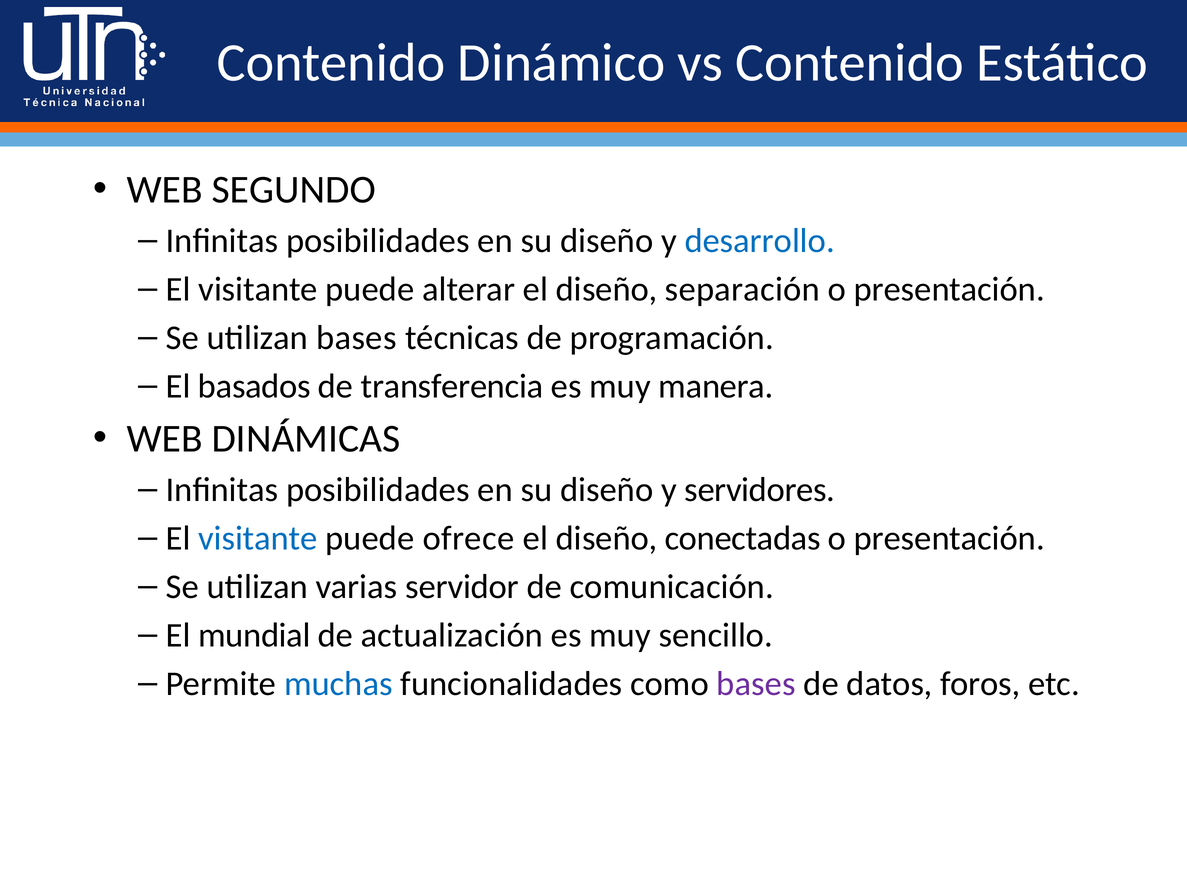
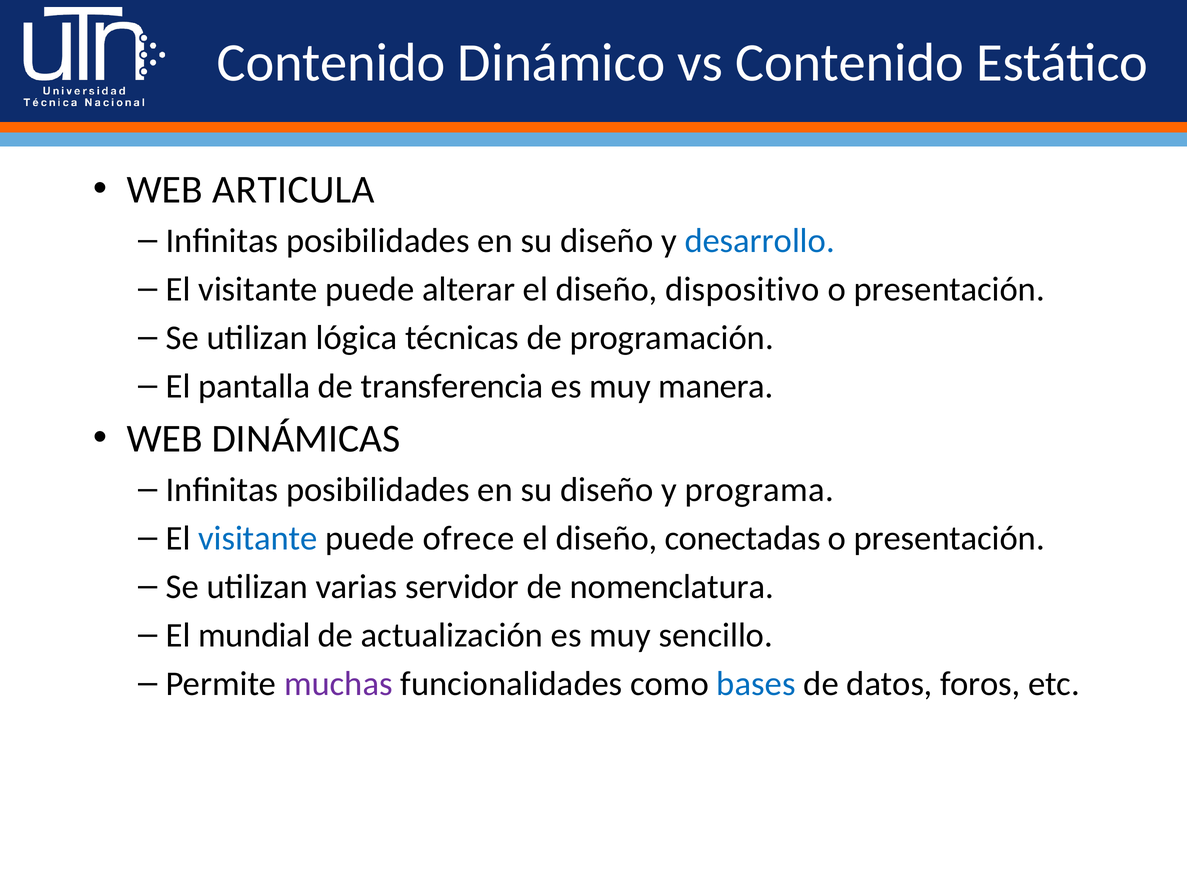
SEGUNDO: SEGUNDO -> ARTICULA (294, 190)
separación: separación -> dispositivo (742, 289)
utilizan bases: bases -> lógica (357, 338)
basados: basados -> pantalla (254, 386)
servidores: servidores -> programa (759, 490)
comunicación: comunicación -> nomenclatura (672, 587)
muchas colour: blue -> purple (338, 684)
bases colour: purple -> blue (756, 684)
